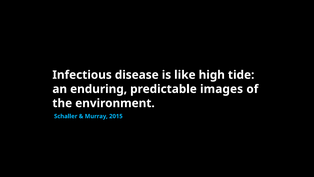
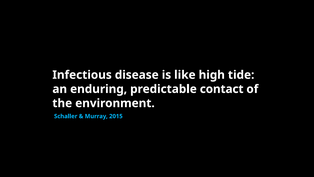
images: images -> contact (222, 89)
